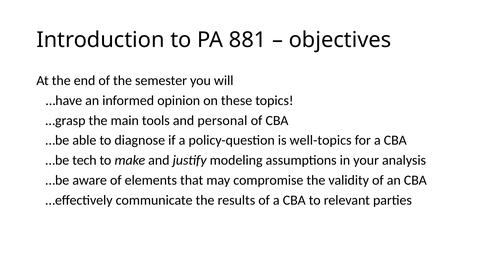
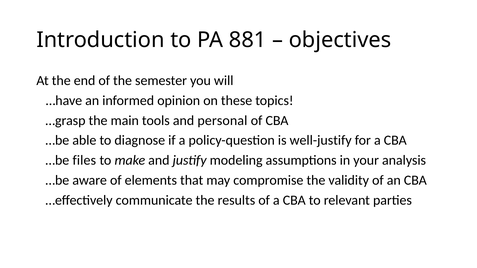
well-topics: well-topics -> well-justify (321, 141)
tech: tech -> files (84, 161)
